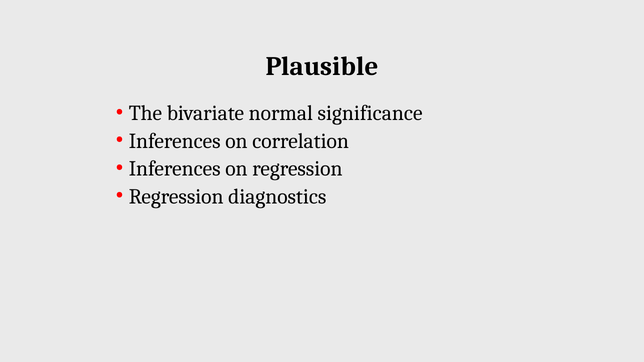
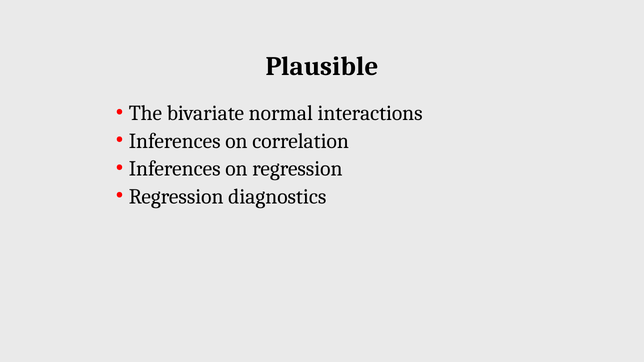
significance: significance -> interactions (370, 113)
